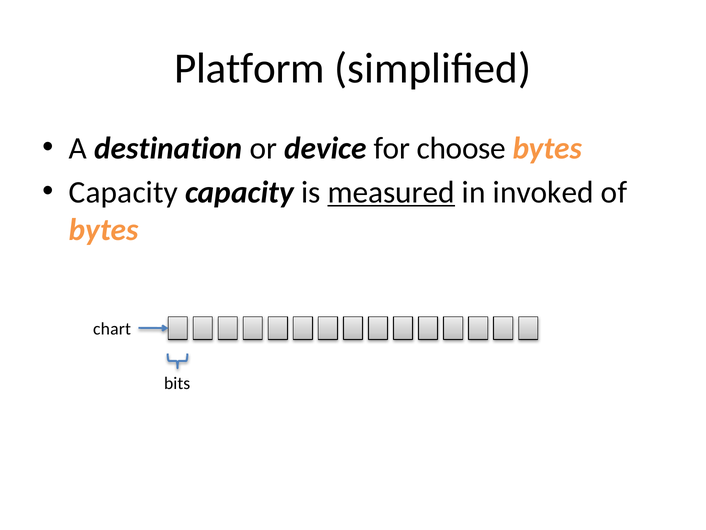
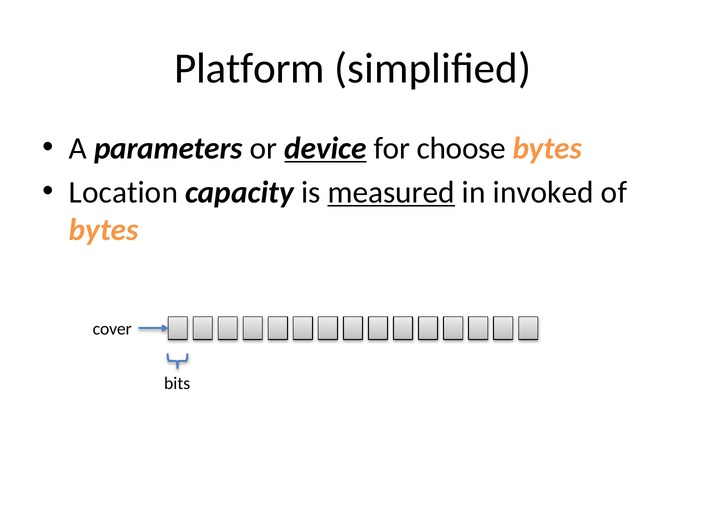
destination: destination -> parameters (168, 148)
device underline: none -> present (325, 148)
Capacity: Capacity -> Location (123, 192)
chart: chart -> cover (112, 329)
